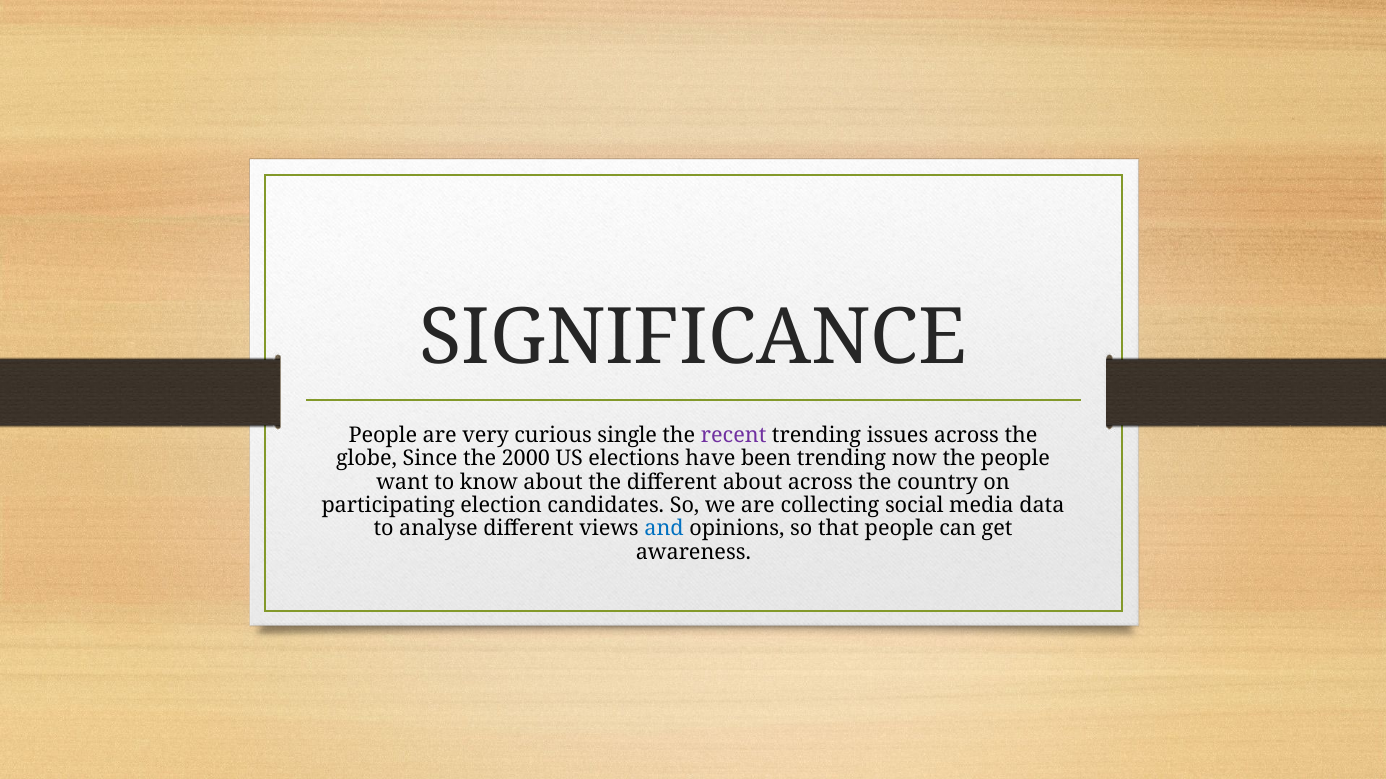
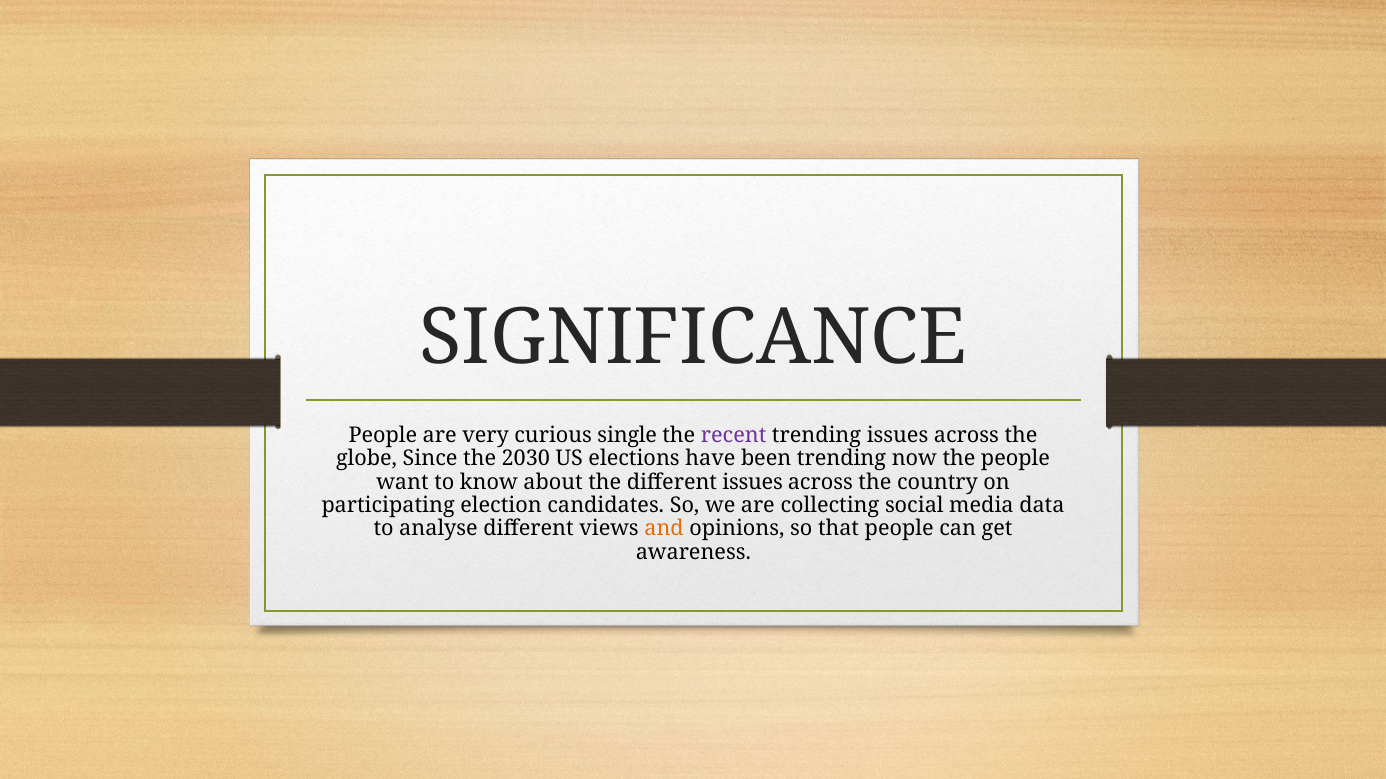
2000: 2000 -> 2030 (526, 459)
different about: about -> issues (753, 482)
and colour: blue -> orange (664, 529)
